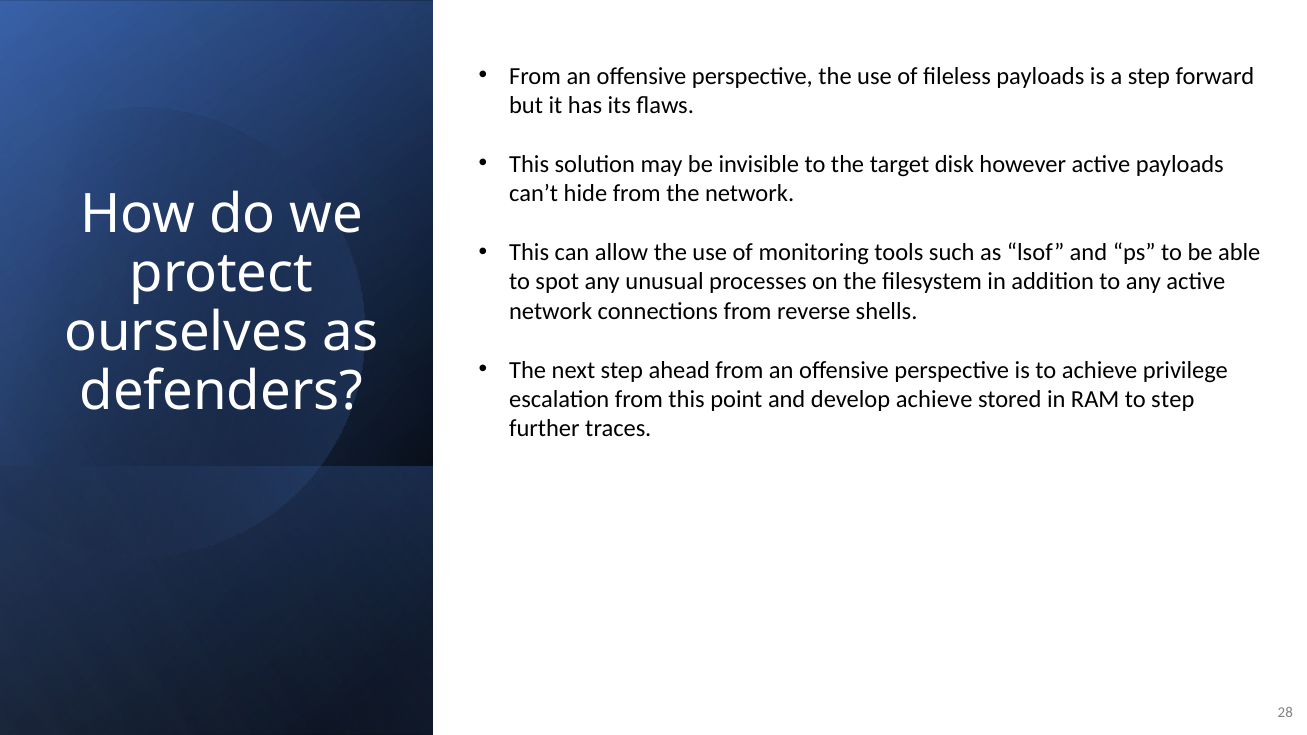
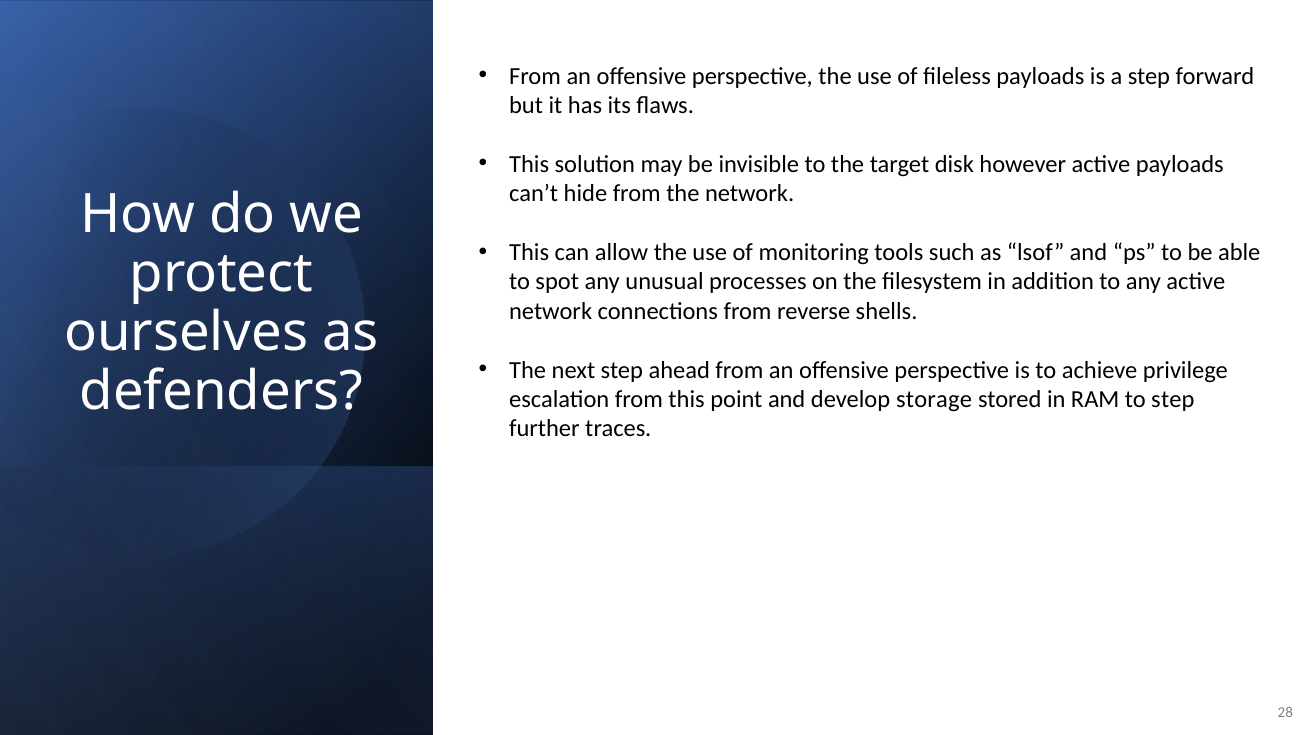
develop achieve: achieve -> storage (934, 400)
